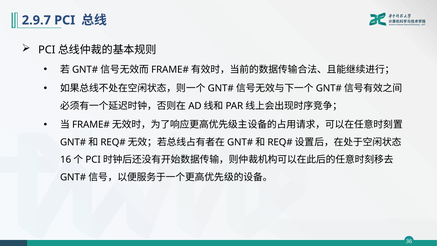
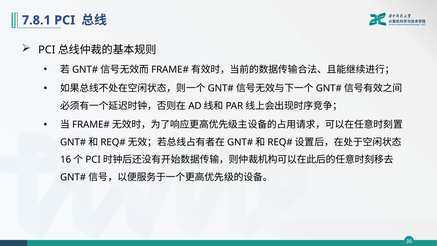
2.9.7: 2.9.7 -> 7.8.1 (36, 20)
